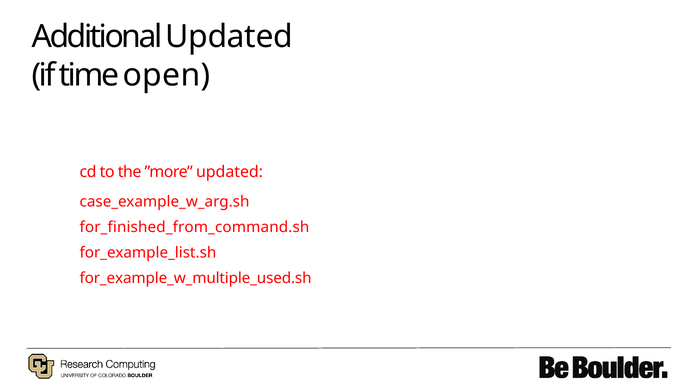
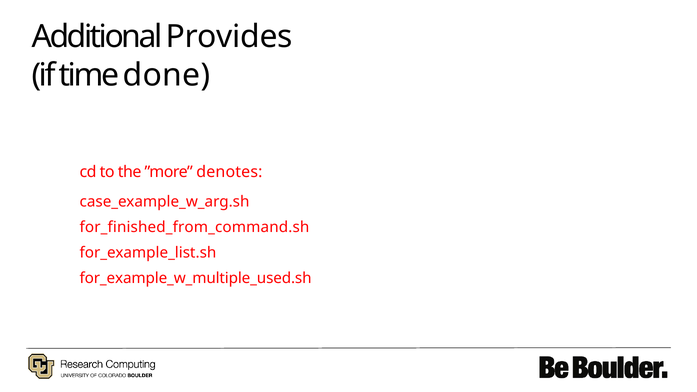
Additional Updated: Updated -> Provides (229, 37)
open: open -> done (167, 75)
”more updated: updated -> denotes (229, 172)
